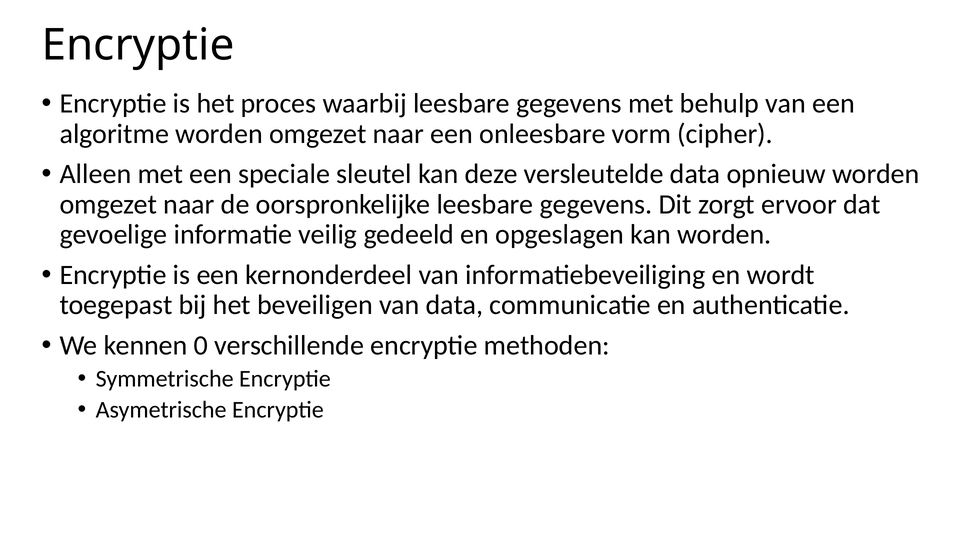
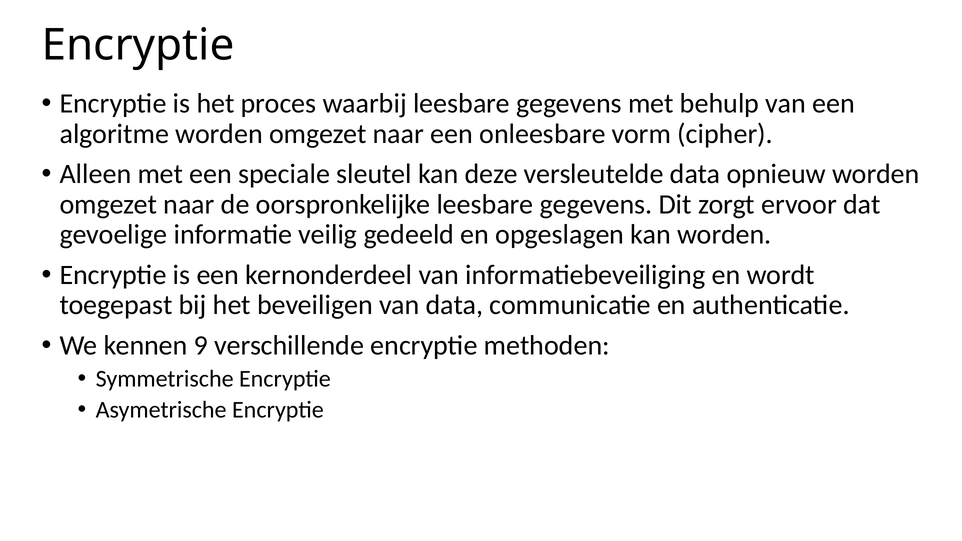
0: 0 -> 9 (201, 346)
